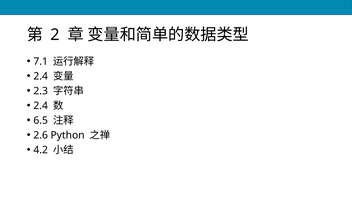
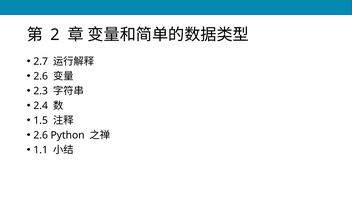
7.1: 7.1 -> 2.7 (41, 61)
2.4: 2.4 -> 2.6 (41, 76)
6.5: 6.5 -> 1.5 (41, 120)
4.2: 4.2 -> 1.1 (41, 150)
